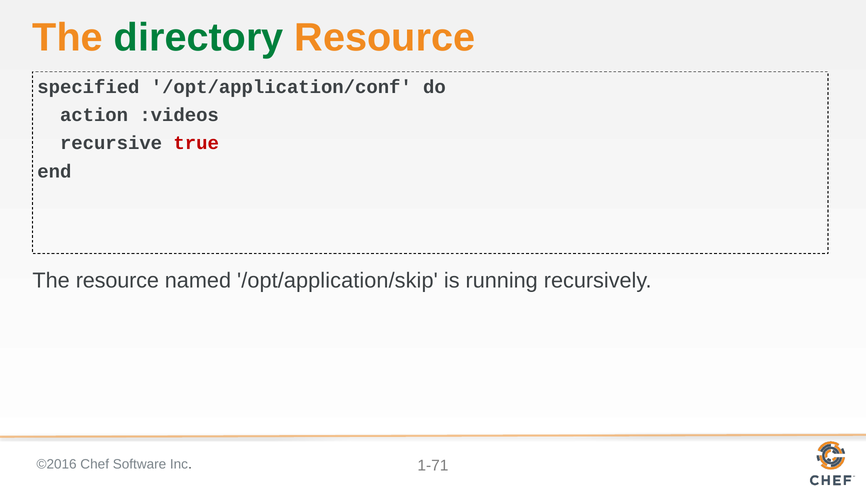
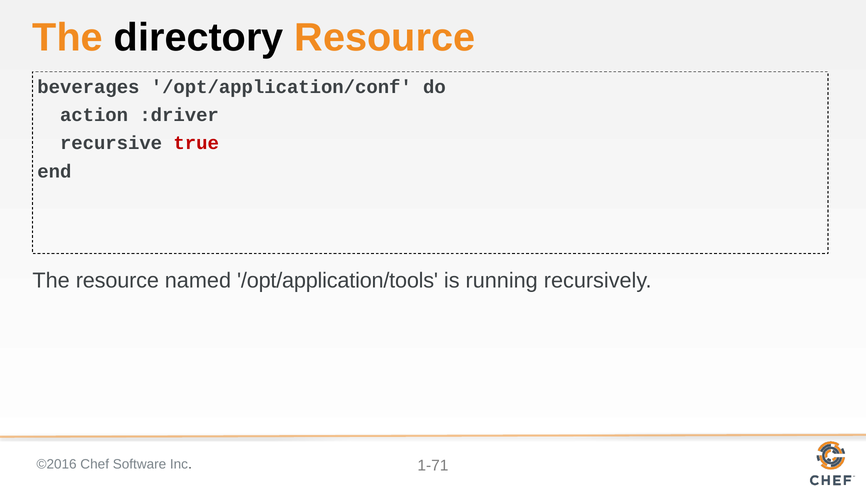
directory colour: green -> black (199, 37)
specified: specified -> beverages (88, 87)
:videos: :videos -> :driver (179, 115)
/opt/application/skip: /opt/application/skip -> /opt/application/tools (338, 281)
